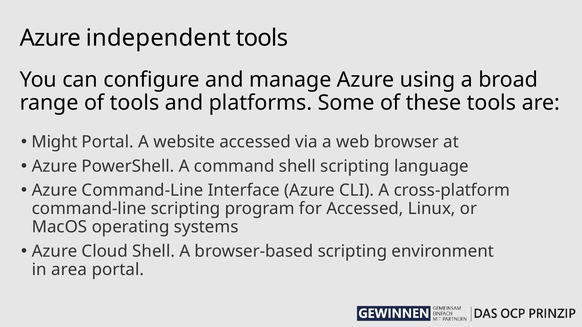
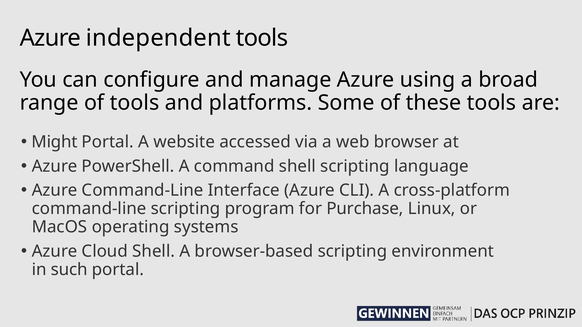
for Accessed: Accessed -> Purchase (365, 209)
area: area -> such (69, 270)
